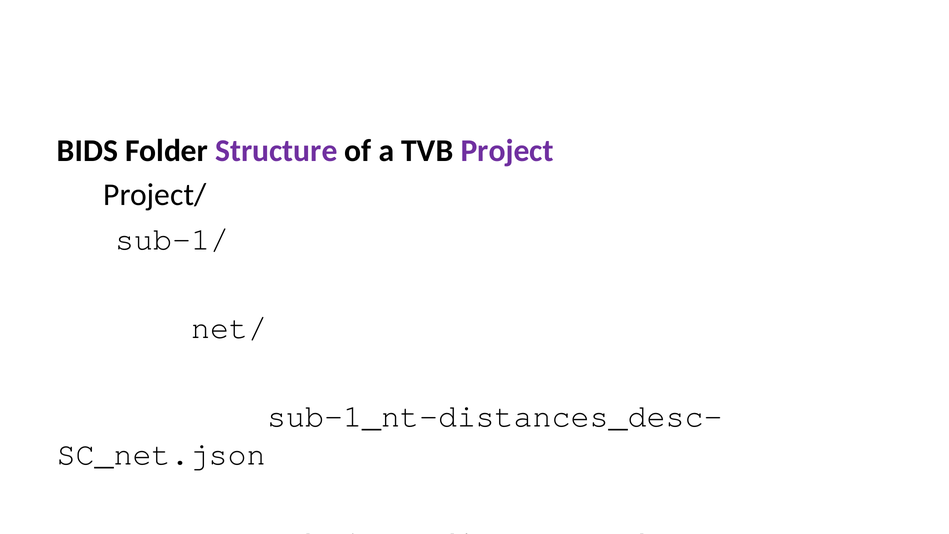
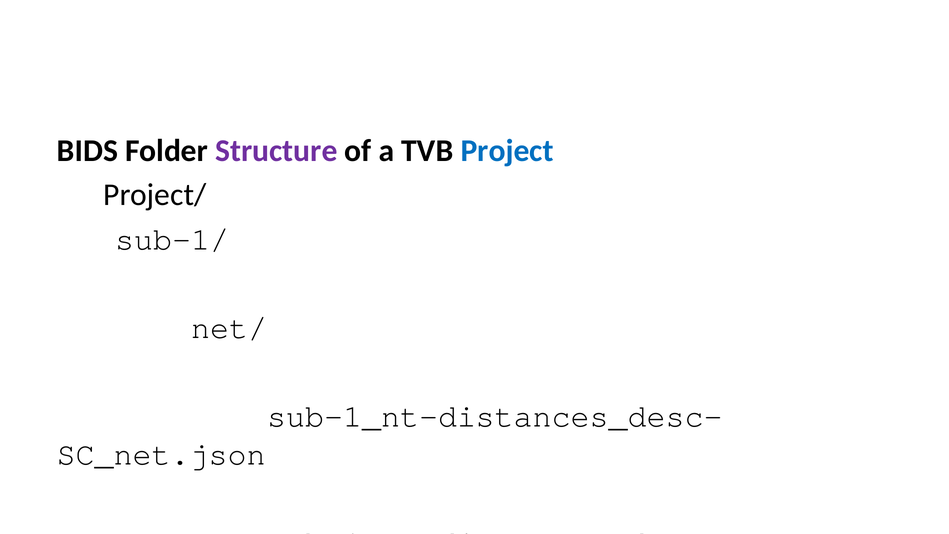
Project colour: purple -> blue (507, 151)
